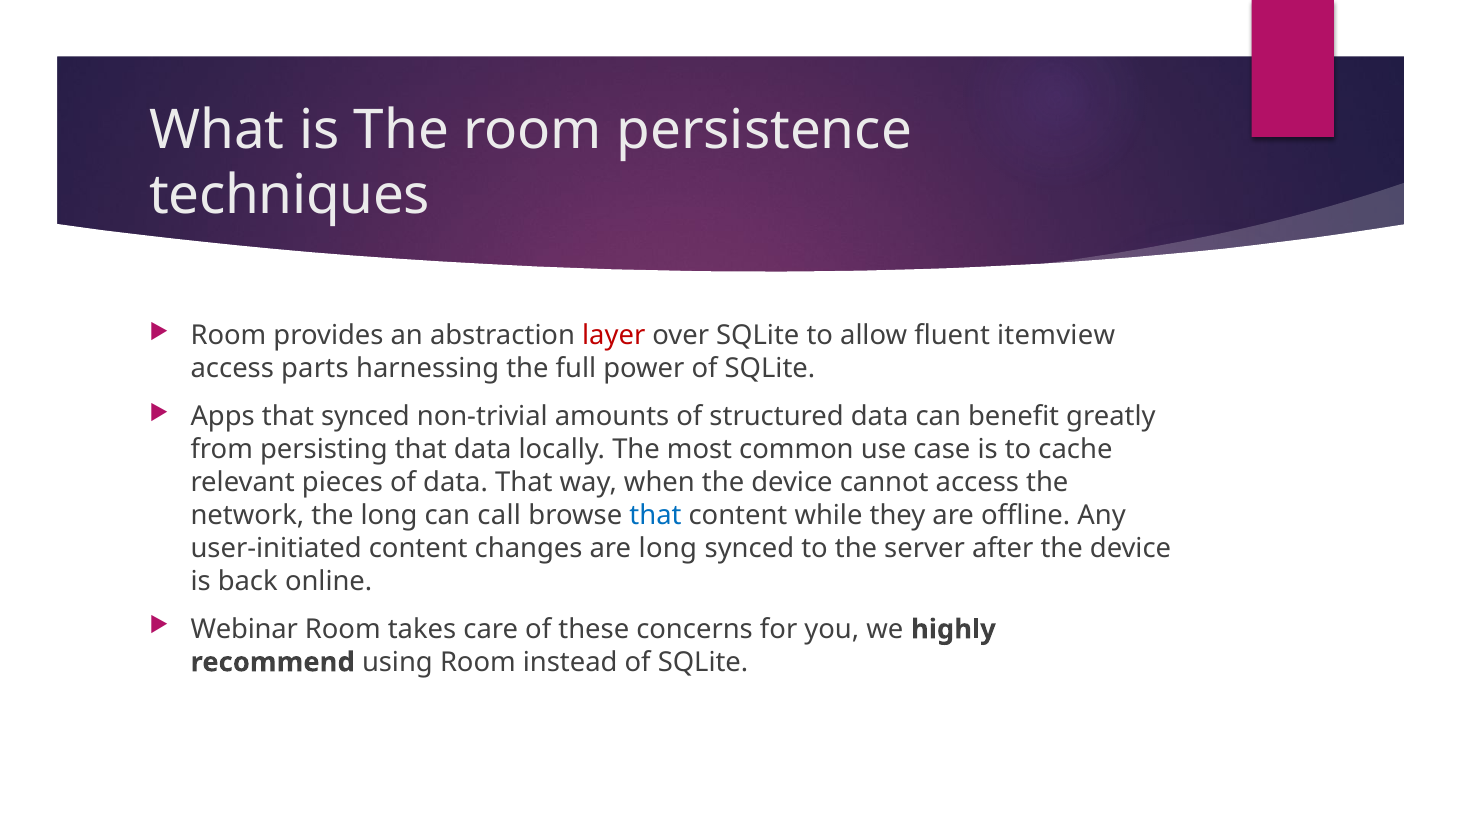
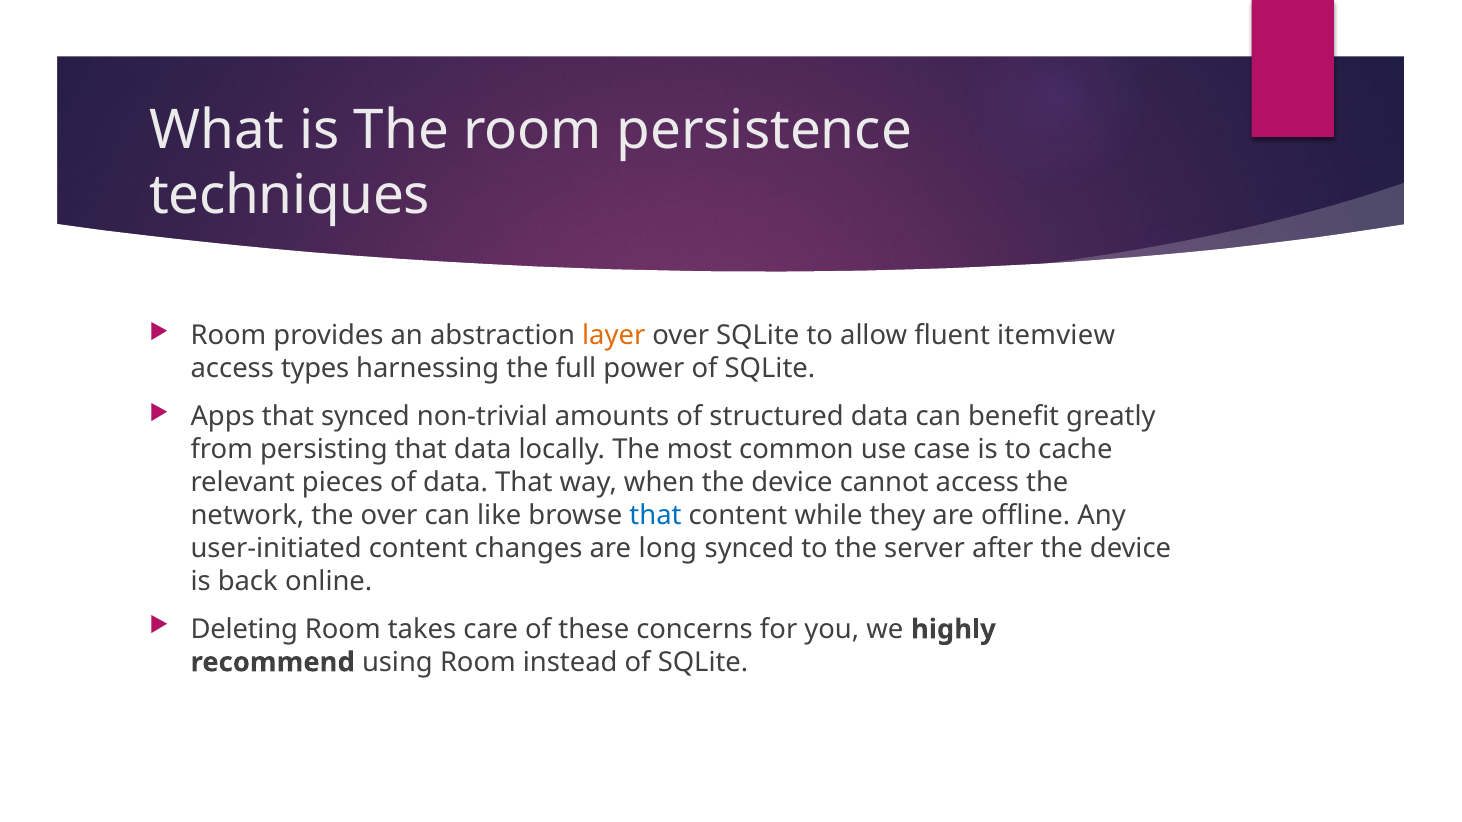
layer colour: red -> orange (614, 336)
parts: parts -> types (315, 369)
the long: long -> over (389, 516)
call: call -> like (499, 516)
Webinar: Webinar -> Deleting (244, 630)
